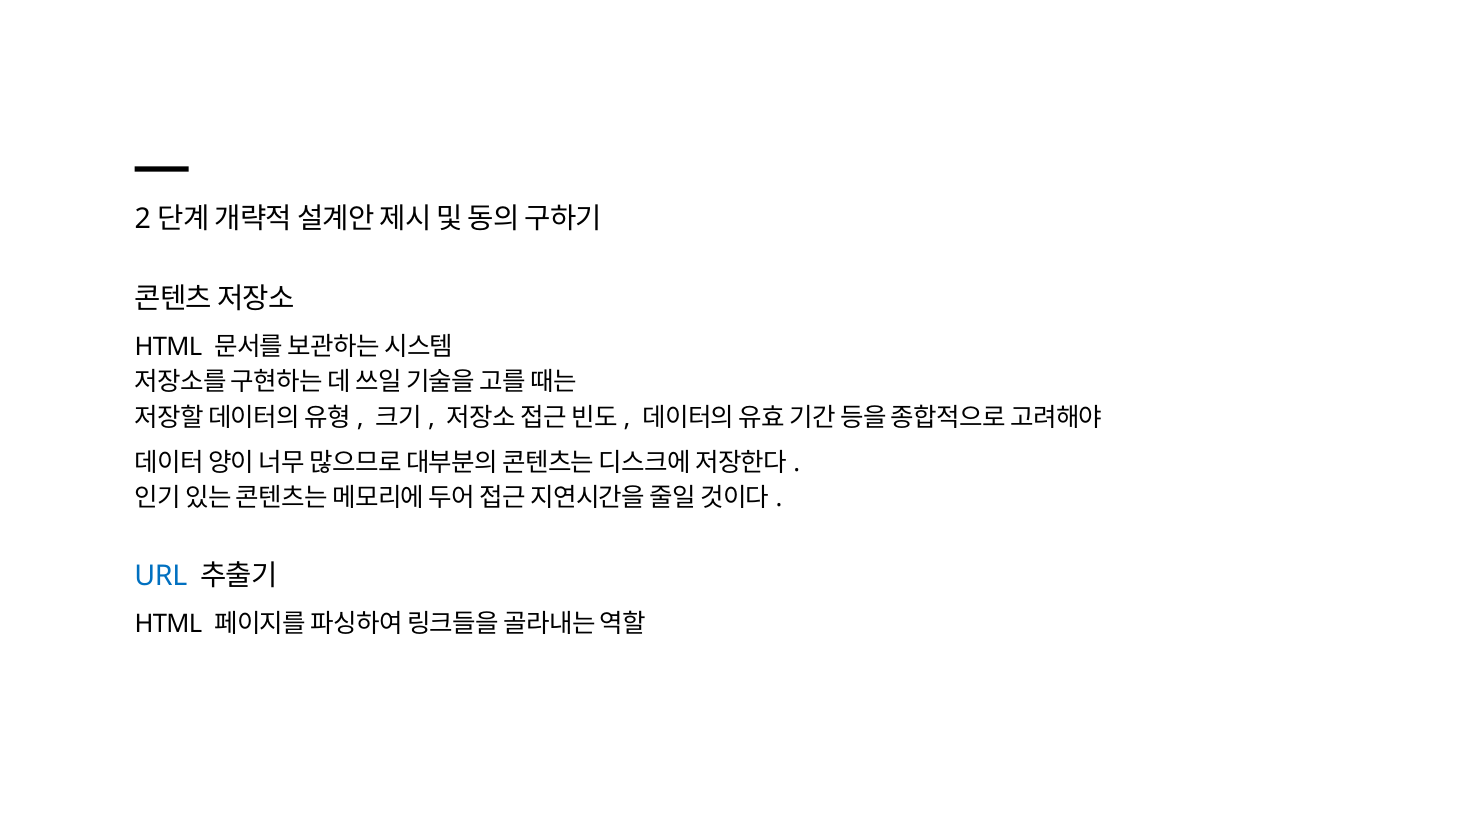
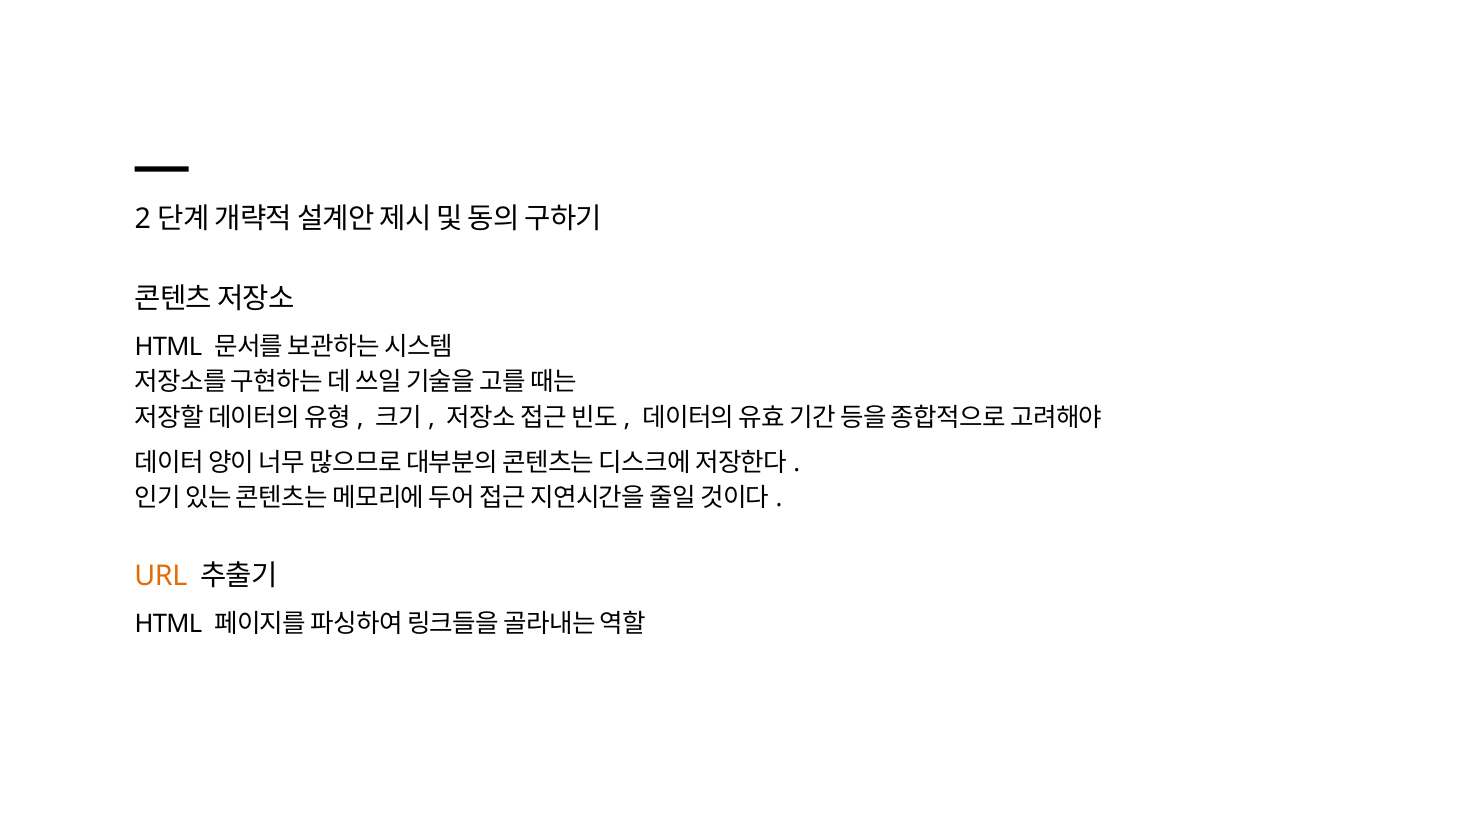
URL colour: blue -> orange (161, 576)
